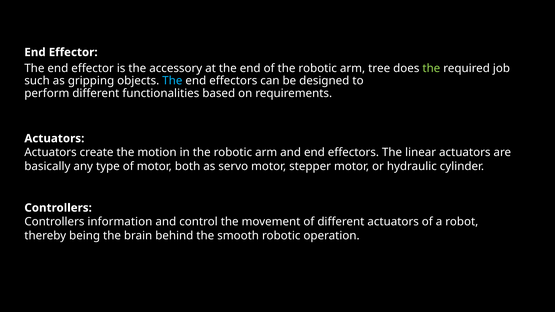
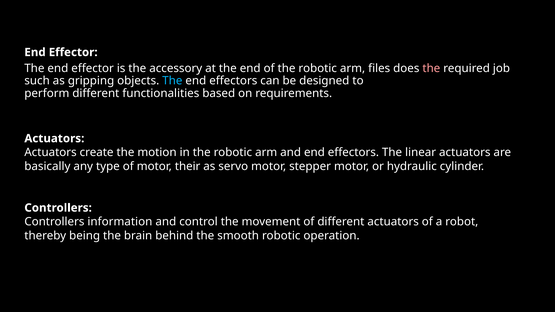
tree: tree -> files (379, 68)
the colour: light green -> pink (431, 68)
both: both -> their (188, 166)
